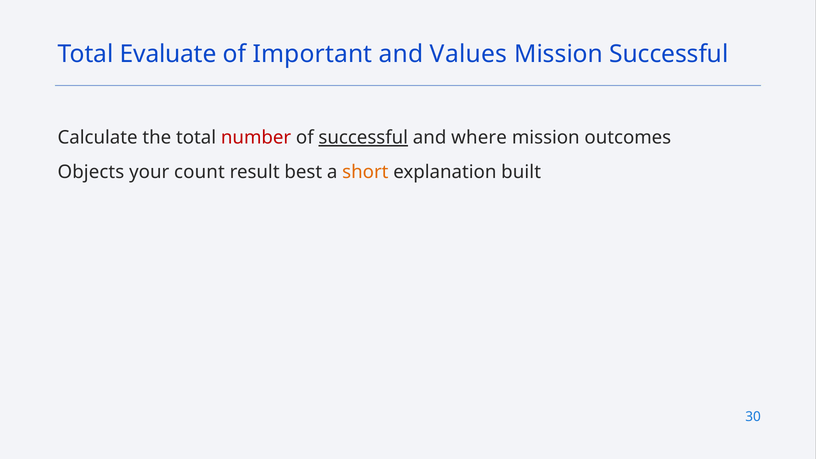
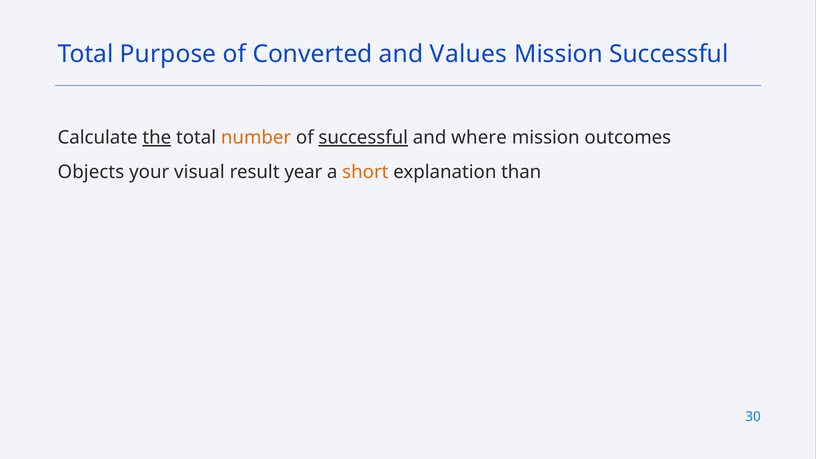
Evaluate: Evaluate -> Purpose (168, 54)
Important: Important -> Converted (313, 54)
the underline: none -> present (157, 138)
number colour: red -> orange (256, 138)
count: count -> visual (199, 172)
best: best -> year (303, 172)
built: built -> than (521, 172)
